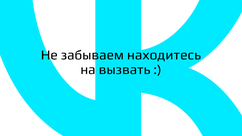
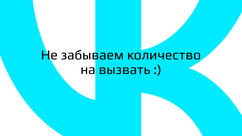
находитесь: находитесь -> количество (164, 55)
